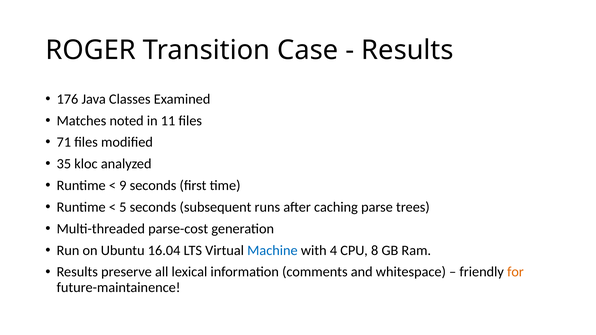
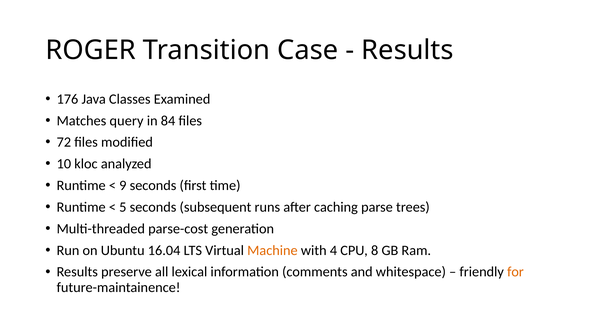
noted: noted -> query (127, 121)
11: 11 -> 84 (168, 121)
71: 71 -> 72 (64, 142)
35: 35 -> 10 (64, 164)
Machine colour: blue -> orange (272, 250)
